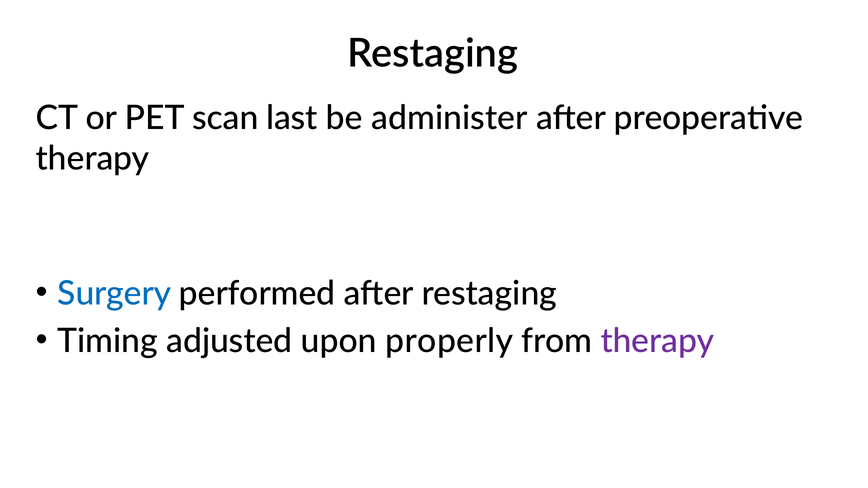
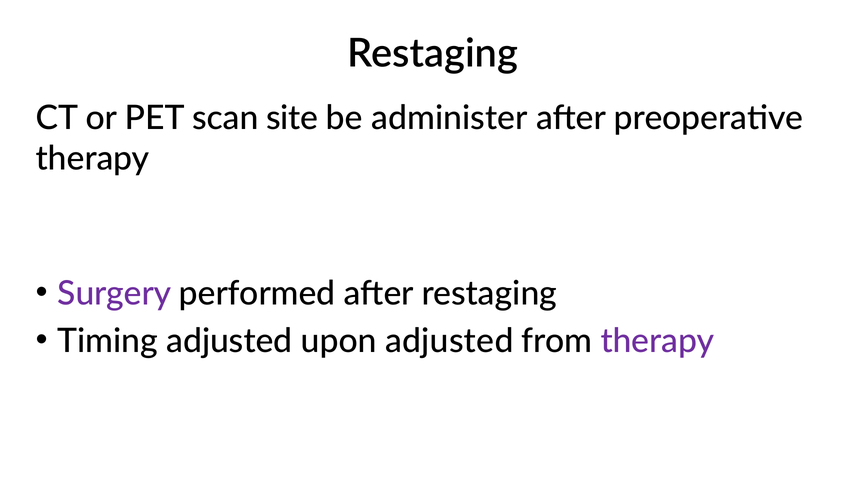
last: last -> site (292, 118)
Surgery colour: blue -> purple (114, 294)
upon properly: properly -> adjusted (449, 341)
